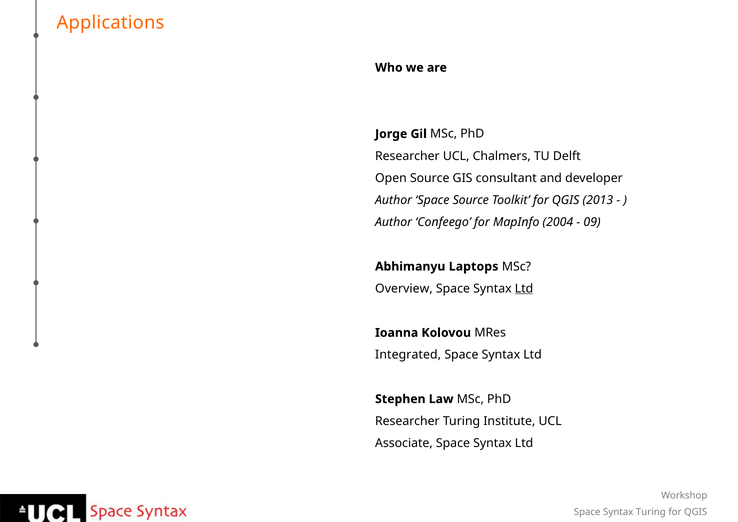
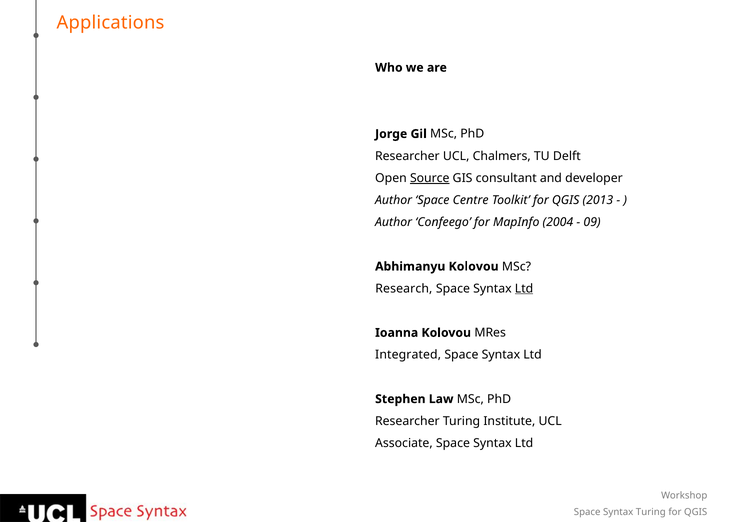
Source underline: none -> present (430, 178)
Space Source: Source -> Centre (471, 200)
Abhimanyu Laptops: Laptops -> Kolovou (474, 266)
Overview: Overview -> Research (404, 289)
